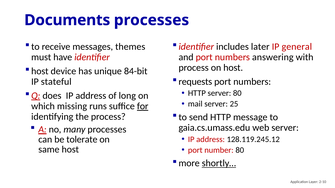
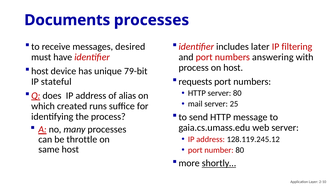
themes: themes -> desired (130, 47)
general: general -> filtering (297, 47)
84-bit: 84-bit -> 79-bit (136, 71)
long: long -> alias (127, 96)
missing: missing -> created (72, 106)
for underline: present -> none (143, 106)
tolerate: tolerate -> throttle (82, 140)
